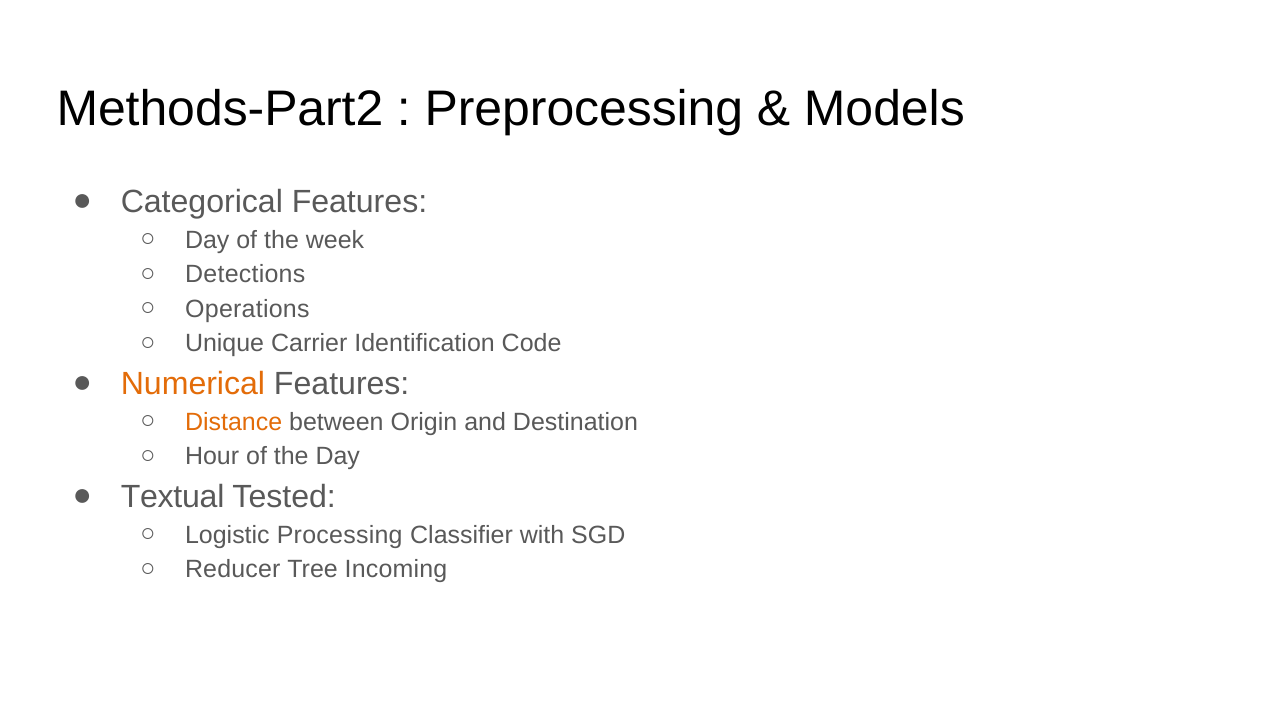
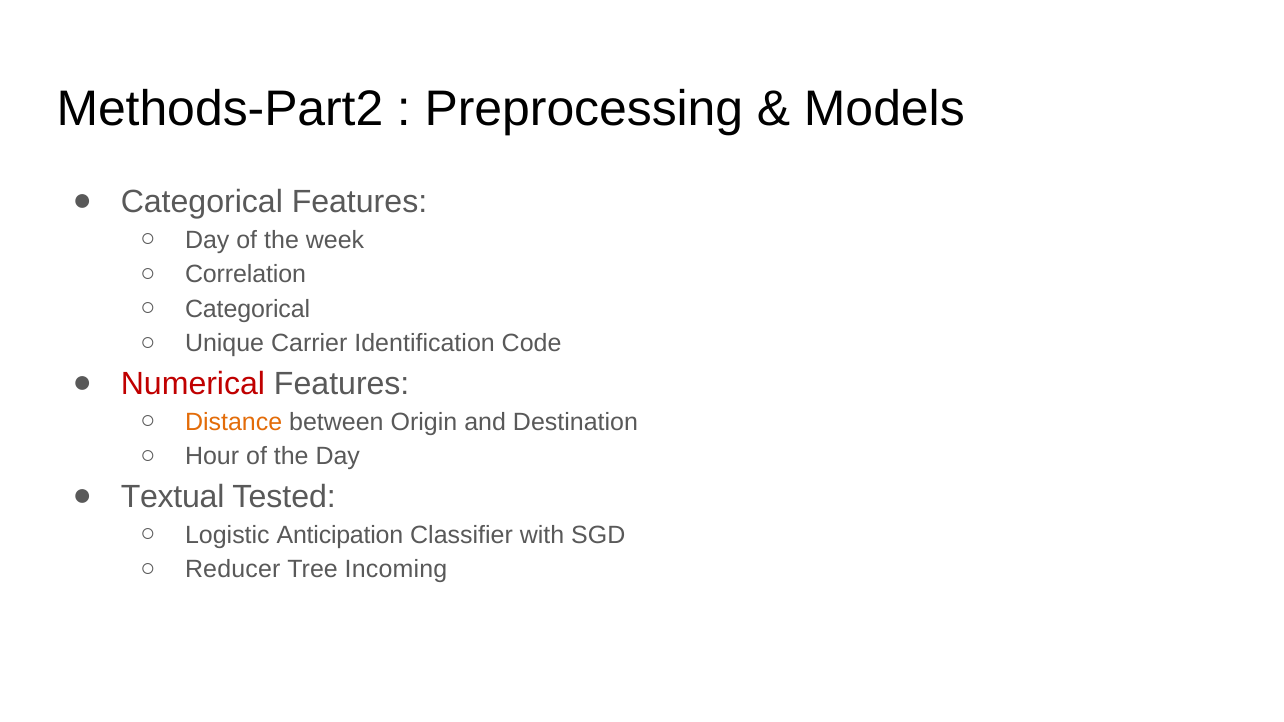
Detections: Detections -> Correlation (245, 275)
Operations: Operations -> Categorical (248, 309)
Numerical colour: orange -> red (193, 384)
Processing: Processing -> Anticipation (340, 535)
